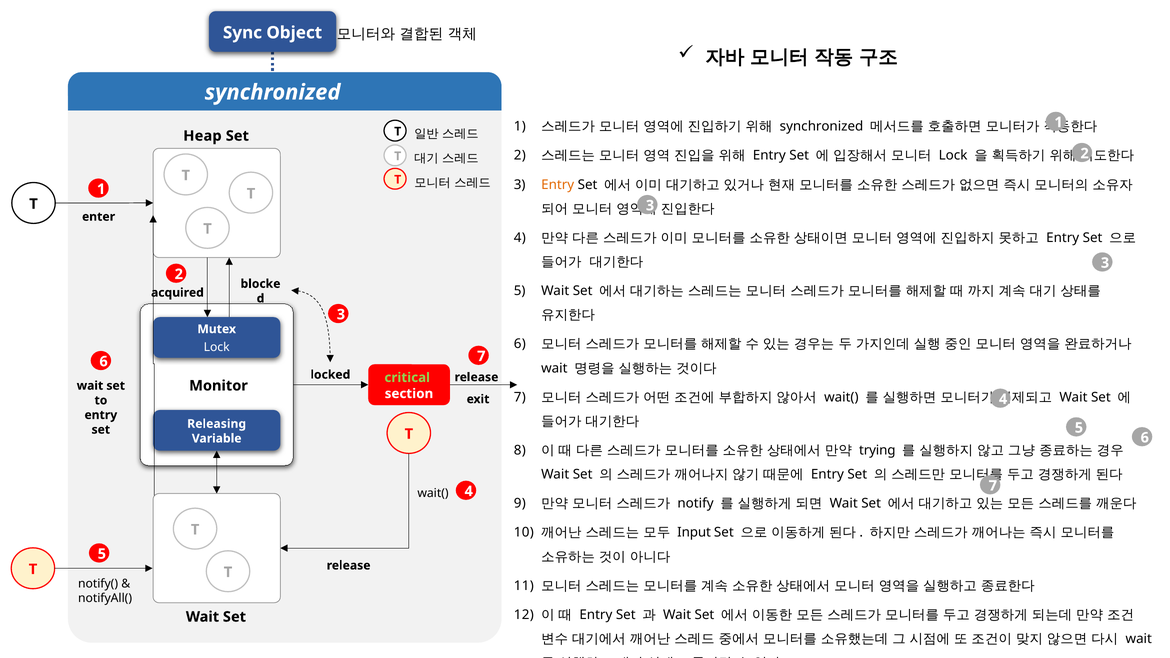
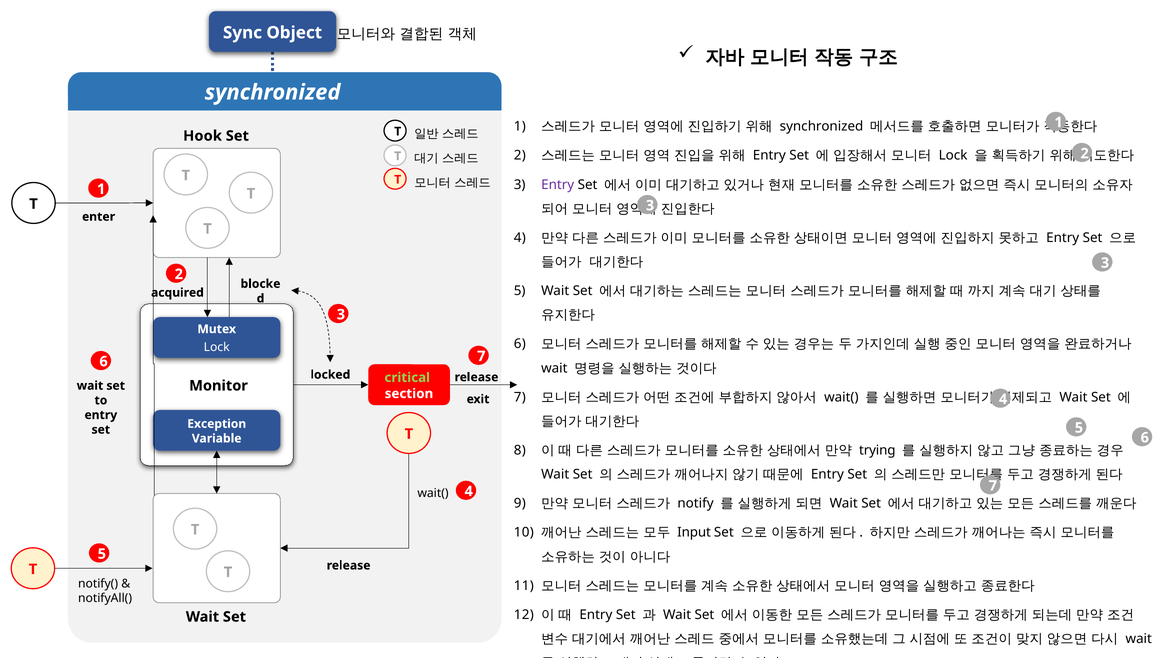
Heap: Heap -> Hook (202, 136)
Entry colour: orange -> purple (558, 185)
Releasing: Releasing -> Exception (217, 424)
